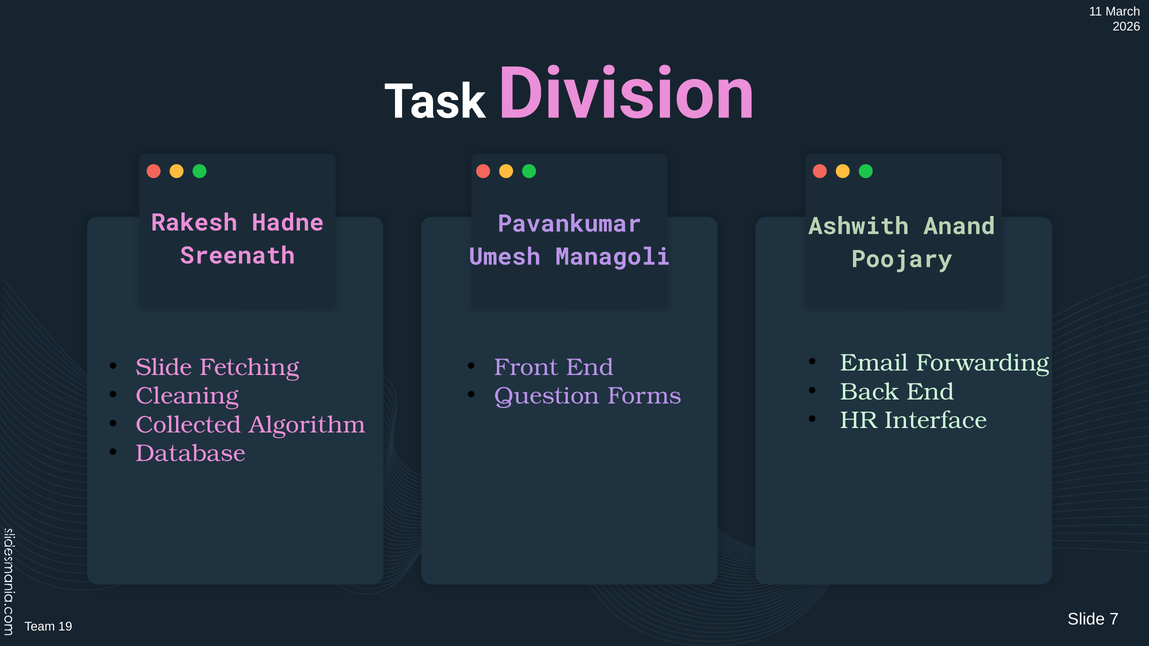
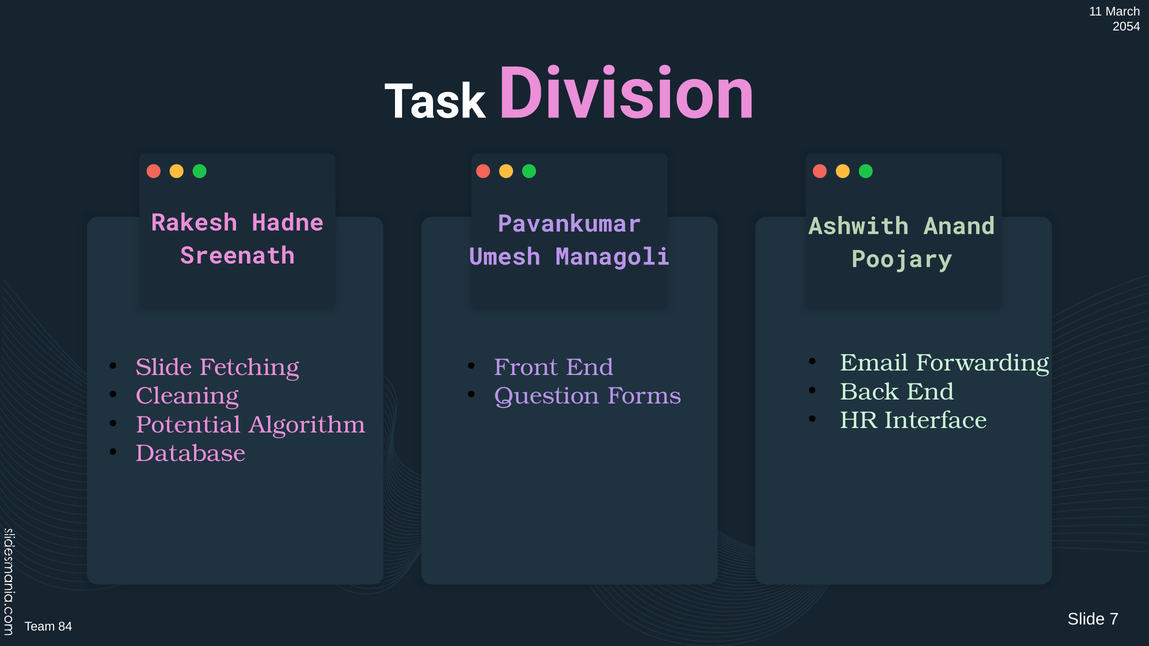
2026: 2026 -> 2054 (1127, 26)
Collected: Collected -> Potential (189, 425)
19: 19 -> 84 (65, 627)
